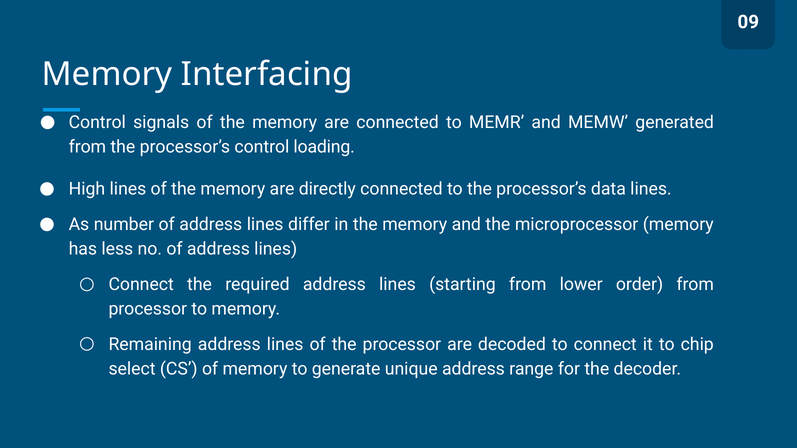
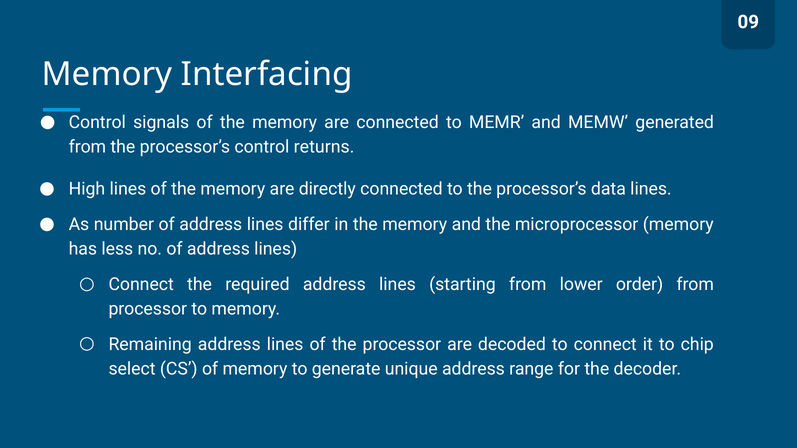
loading: loading -> returns (324, 147)
